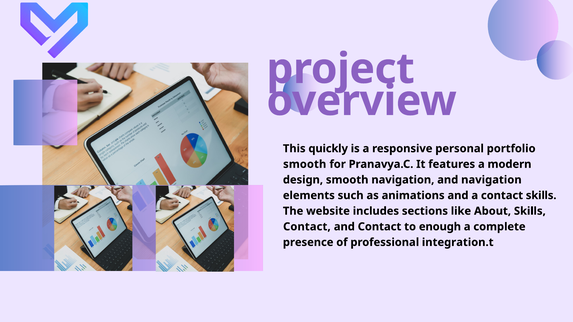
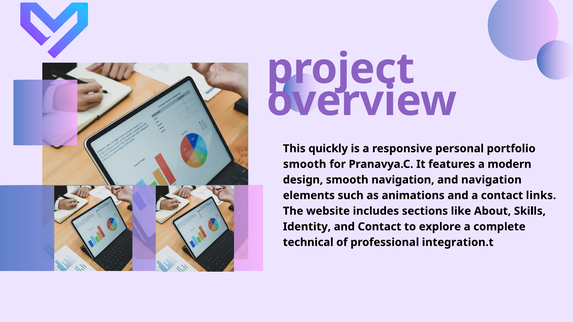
contact skills: skills -> links (541, 196)
Contact: Contact -> Identity (307, 227)
enough: enough -> explore (440, 227)
presence: presence -> technical (308, 243)
